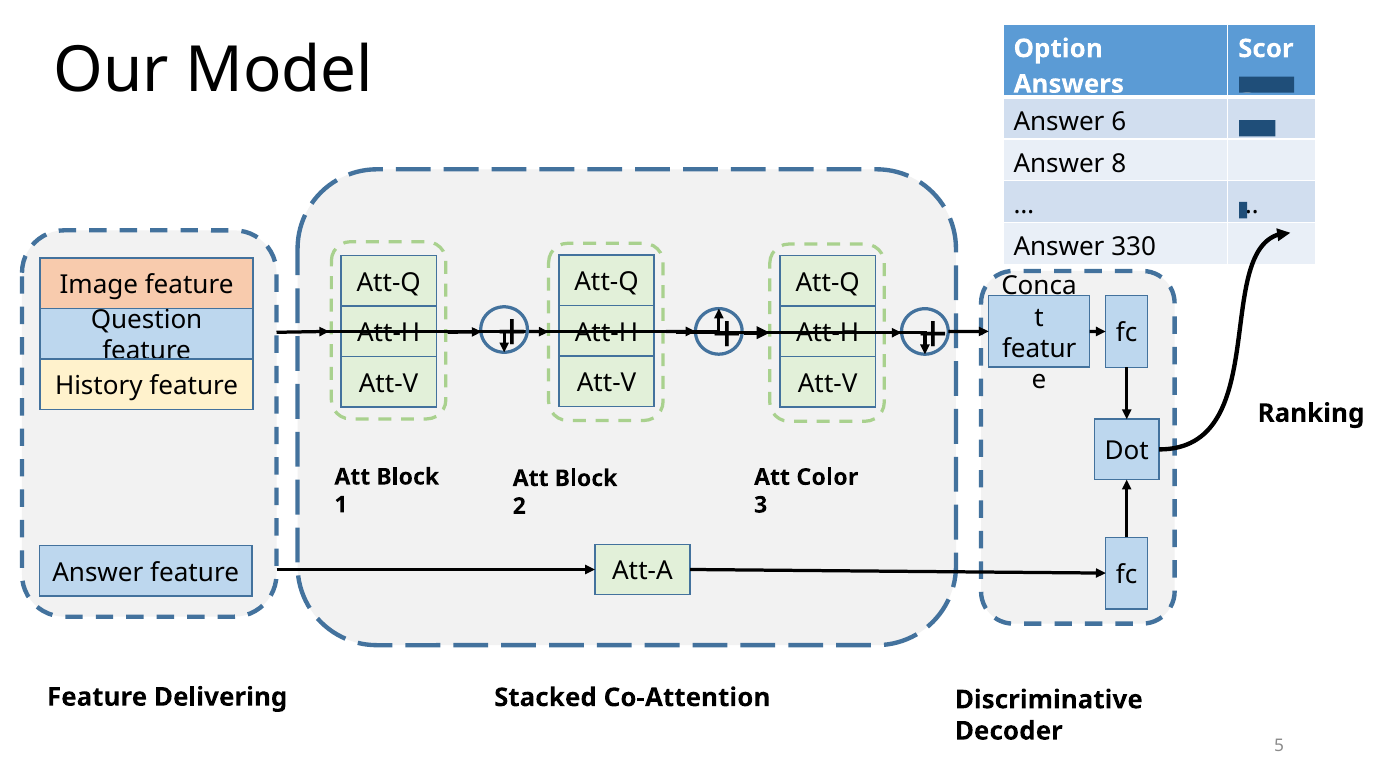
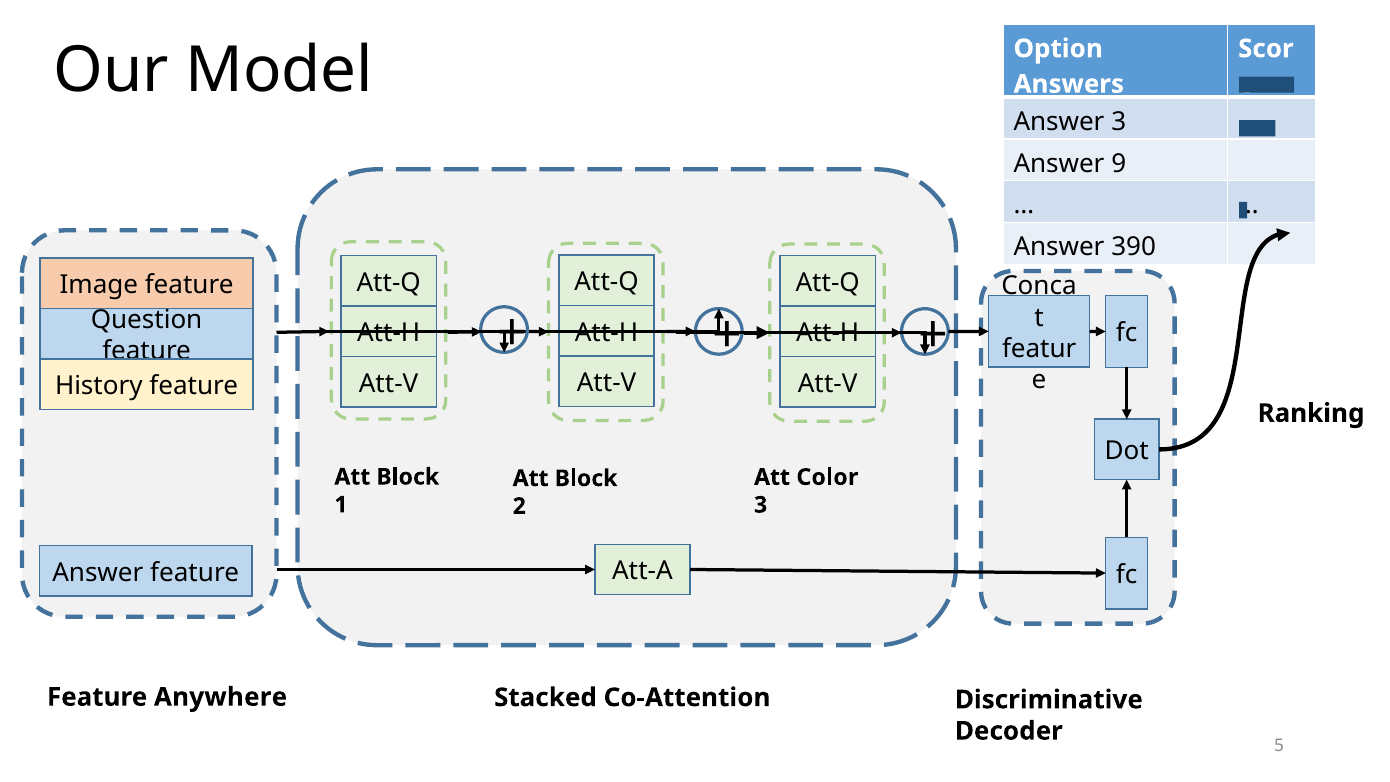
Answer 6: 6 -> 3 (1119, 122)
8: 8 -> 9 (1119, 163)
330: 330 -> 390 (1134, 247)
Delivering: Delivering -> Anywhere (221, 697)
